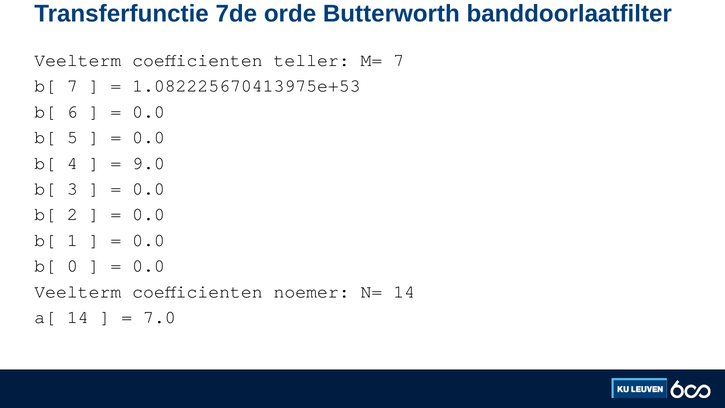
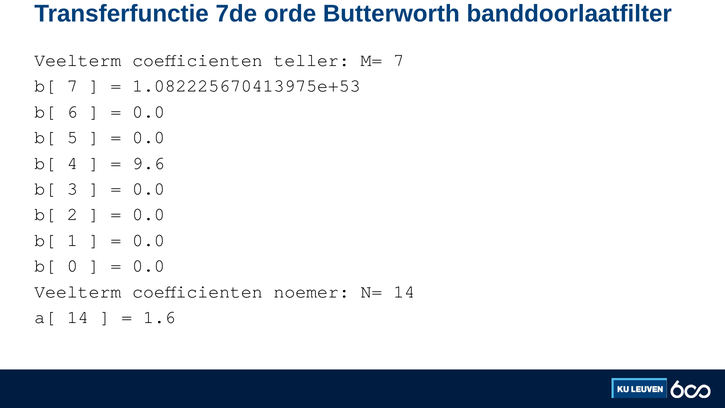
9.0: 9.0 -> 9.6 (148, 163)
7.0: 7.0 -> 1.6 (159, 317)
